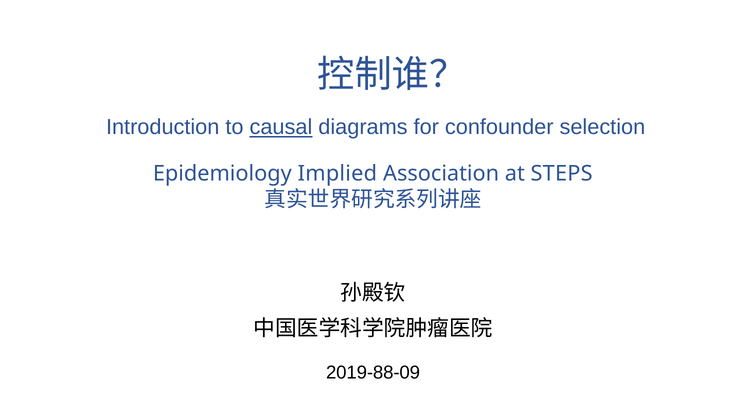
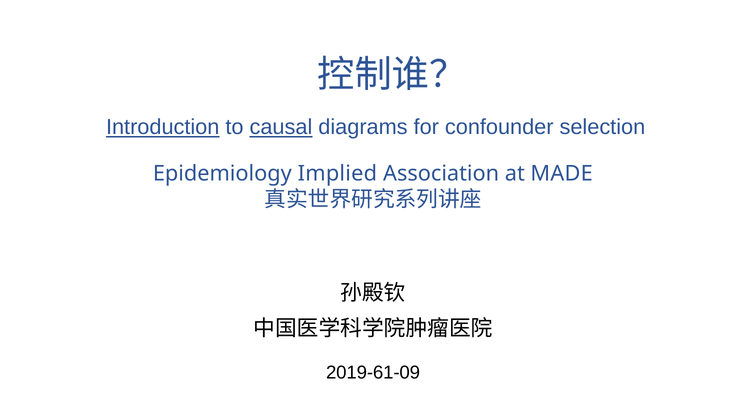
Introduction underline: none -> present (163, 127)
STEPS: STEPS -> MADE (562, 174)
2019-88-09: 2019-88-09 -> 2019-61-09 (373, 373)
